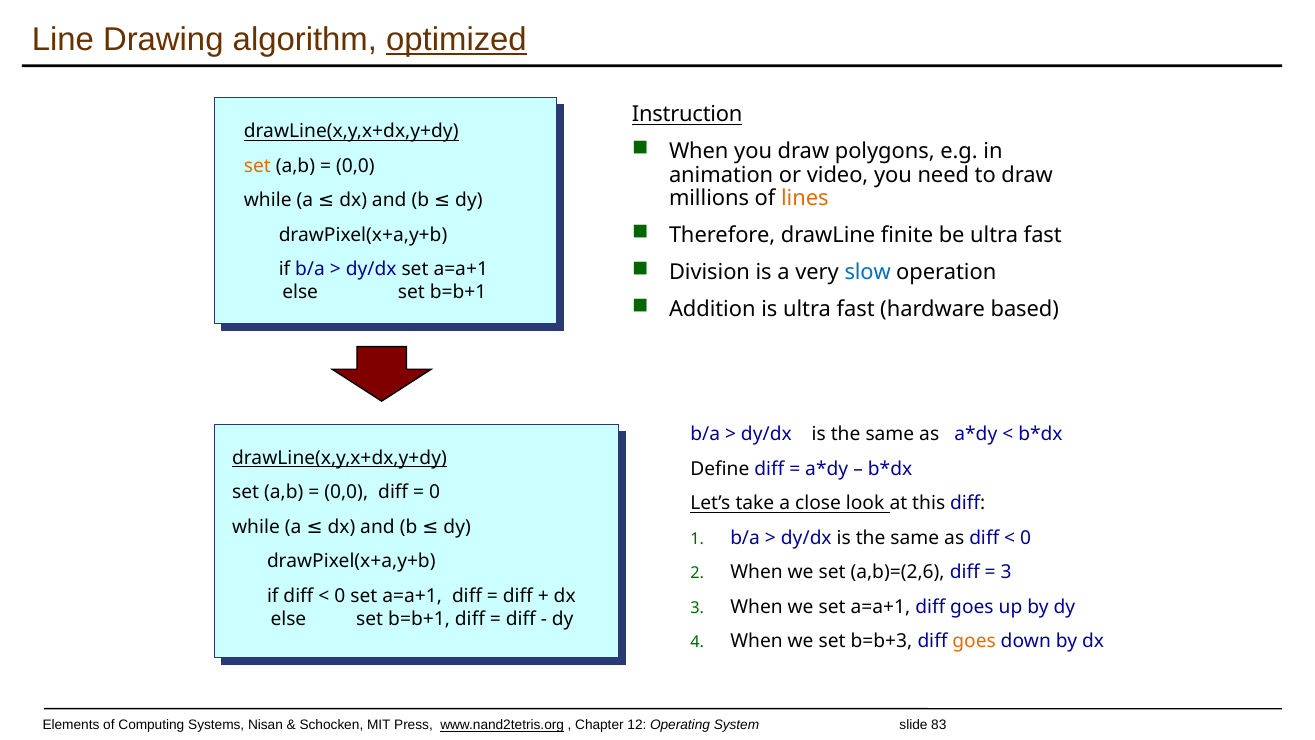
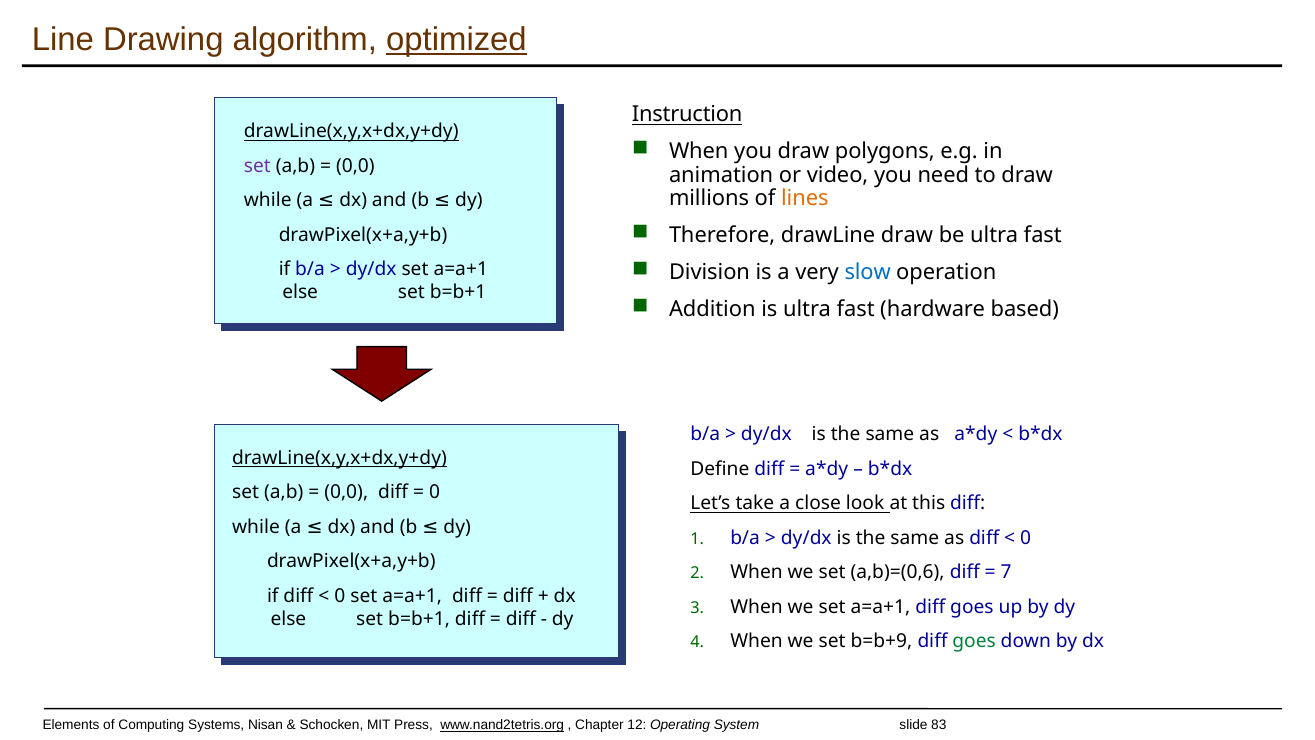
set colour: orange -> purple (257, 166)
drawLine finite: finite -> draw (907, 235)
a,b)=(2,6: a,b)=(2,6 -> a,b)=(0,6 (898, 572)
3: 3 -> 7 (1006, 572)
b=b+3: b=b+3 -> b=b+9 (881, 641)
goes colour: orange -> green (974, 641)
